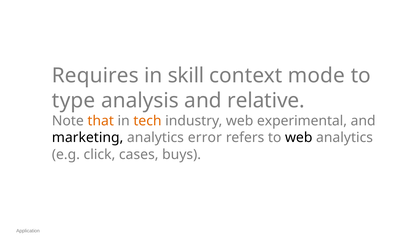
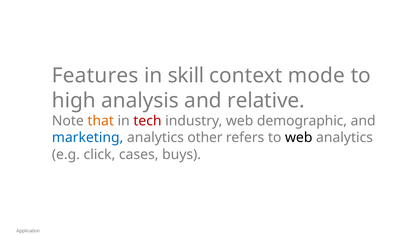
Requires: Requires -> Features (95, 76)
type: type -> high (74, 101)
tech colour: orange -> red (147, 121)
experimental: experimental -> demographic (302, 121)
marketing colour: black -> blue (88, 138)
error: error -> other (205, 138)
